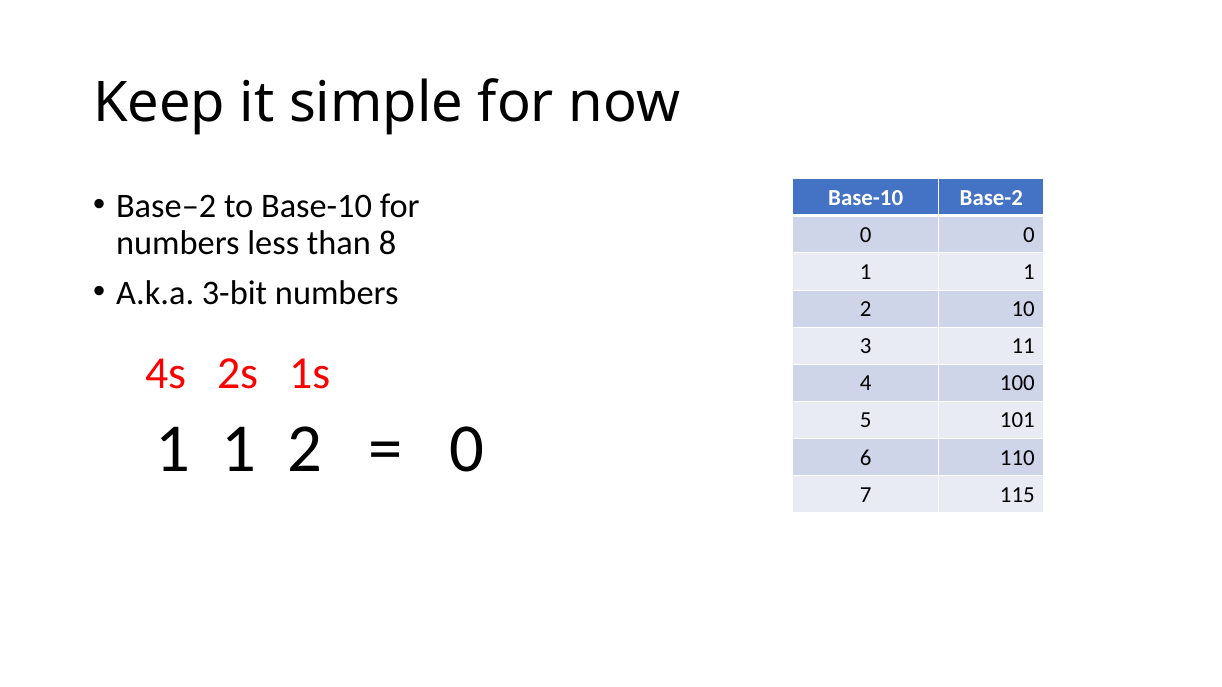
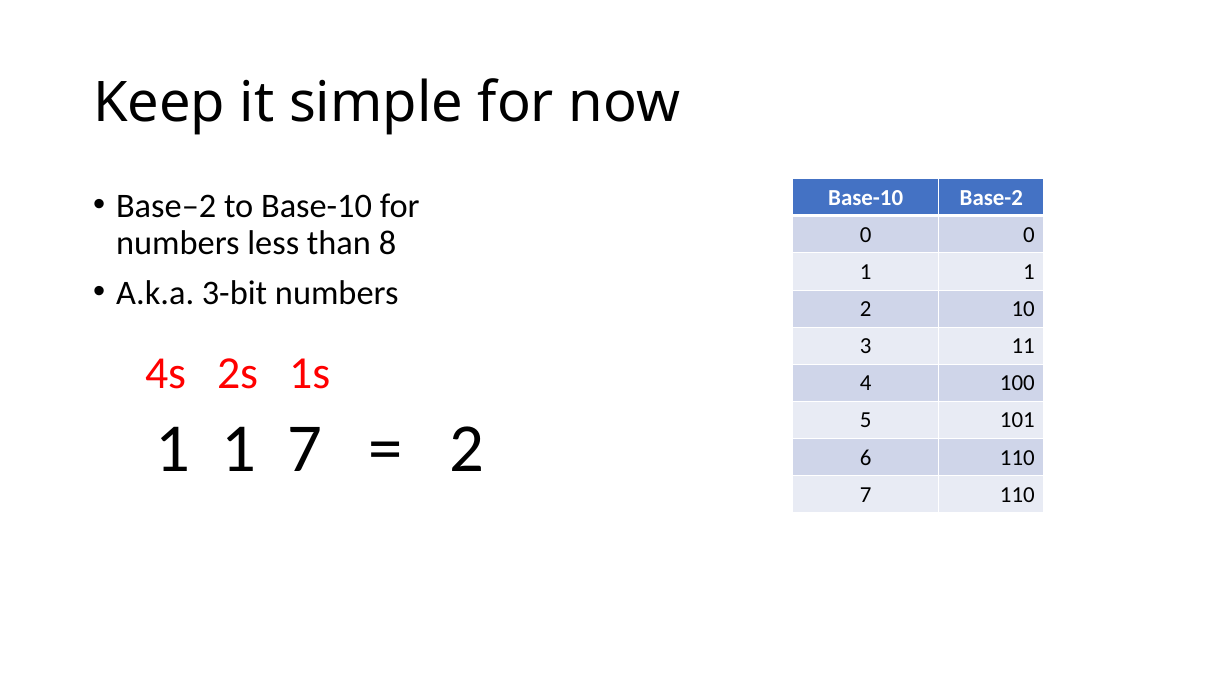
2: 2 -> 7 (305, 449)
0: 0 -> 2 (466, 449)
7 115: 115 -> 110 (1017, 495)
